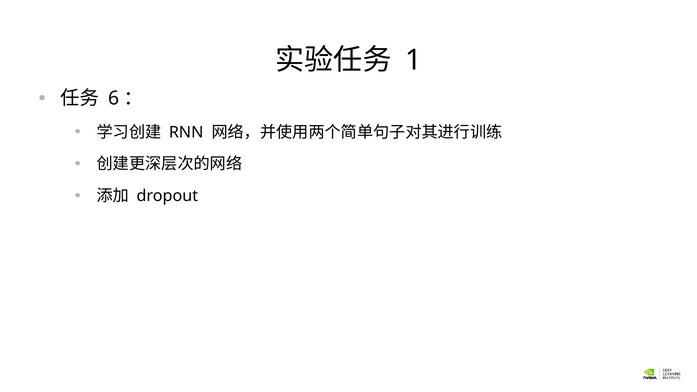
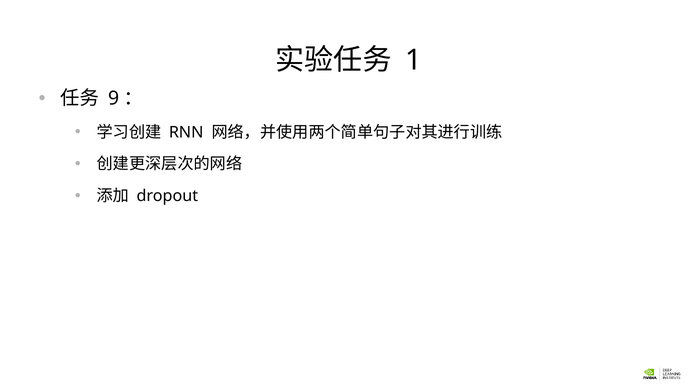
6: 6 -> 9 (114, 98)
